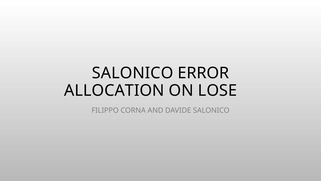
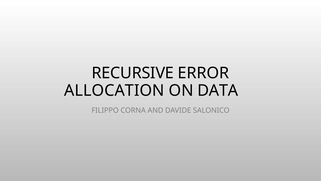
SALONICO: SALONICO -> RECURSIVE (133, 73)
LOSE: LOSE -> DATA (218, 90)
